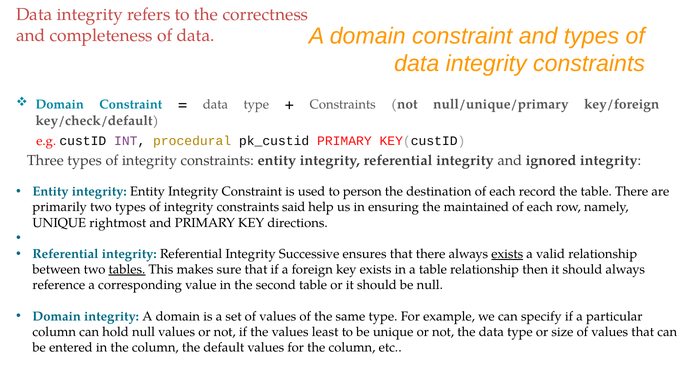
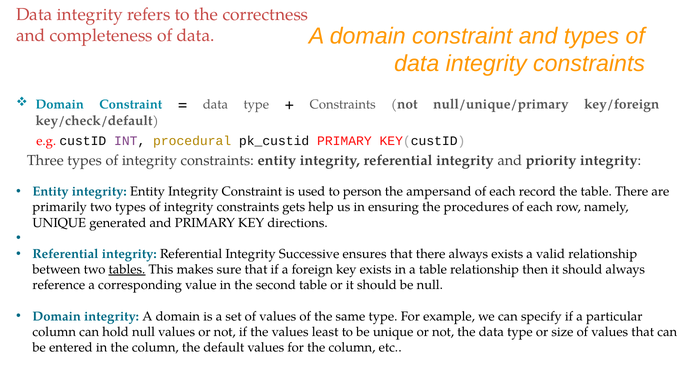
ignored: ignored -> priority (551, 161)
destination: destination -> ampersand (439, 192)
said: said -> gets (294, 207)
maintained: maintained -> procedures (476, 207)
rightmost: rightmost -> generated (118, 223)
exists underline: present -> none (507, 254)
